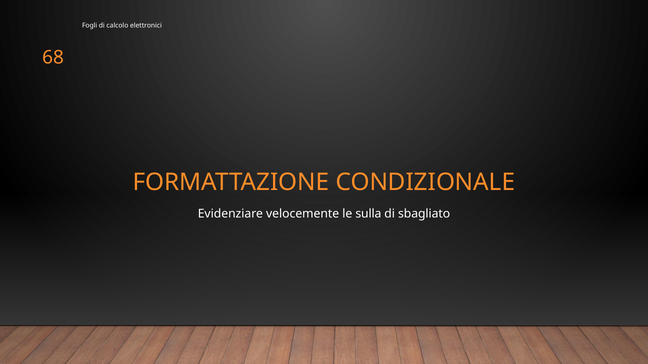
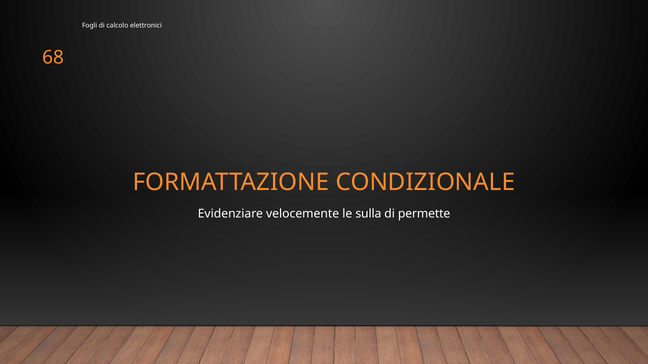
sbagliato: sbagliato -> permette (424, 214)
